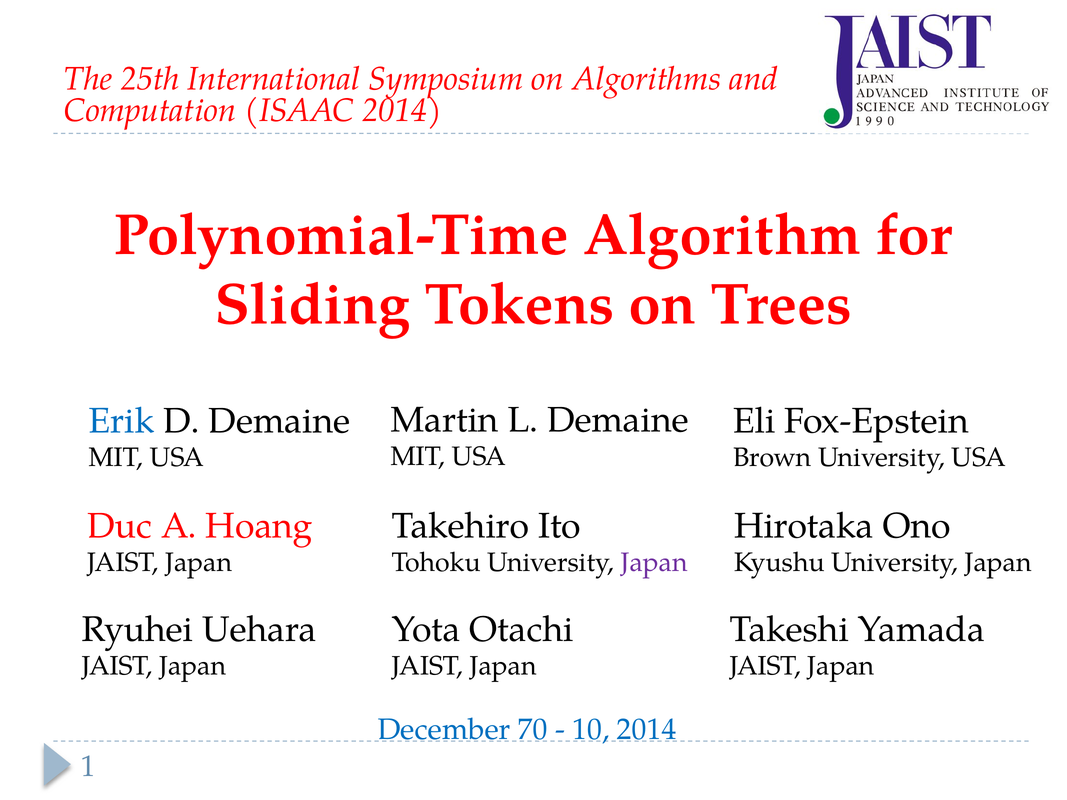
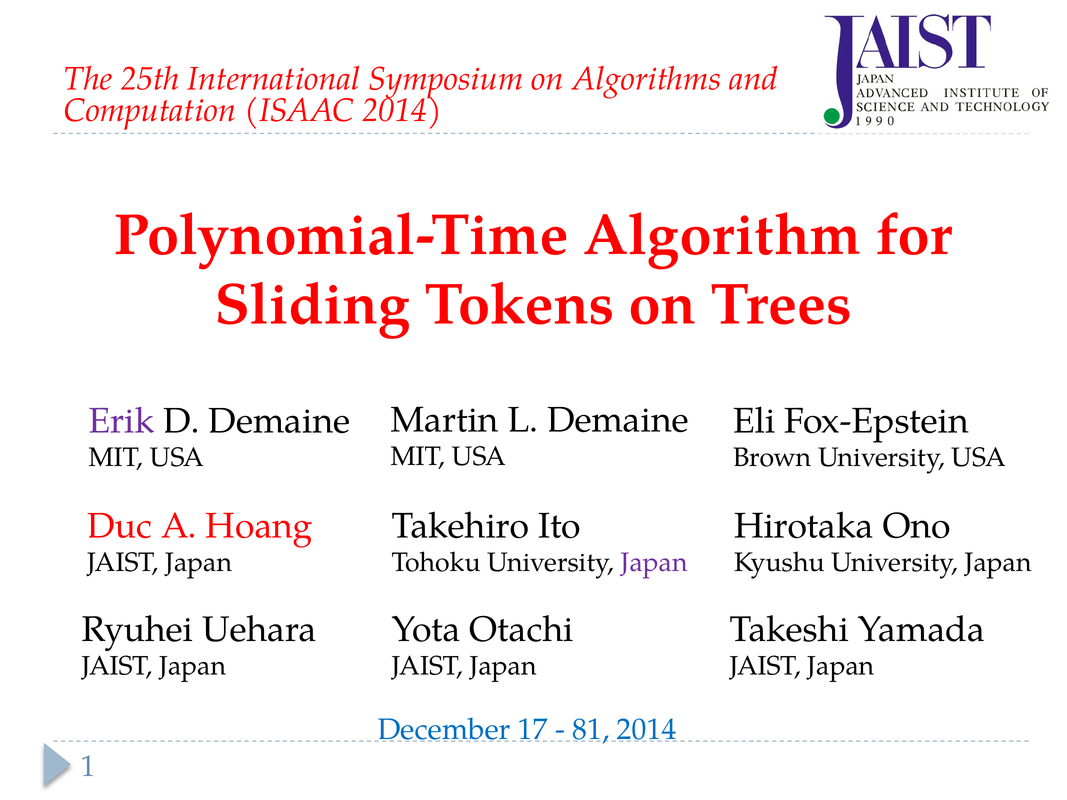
Erik colour: blue -> purple (122, 421)
70: 70 -> 17 (533, 730)
10: 10 -> 81 (591, 730)
